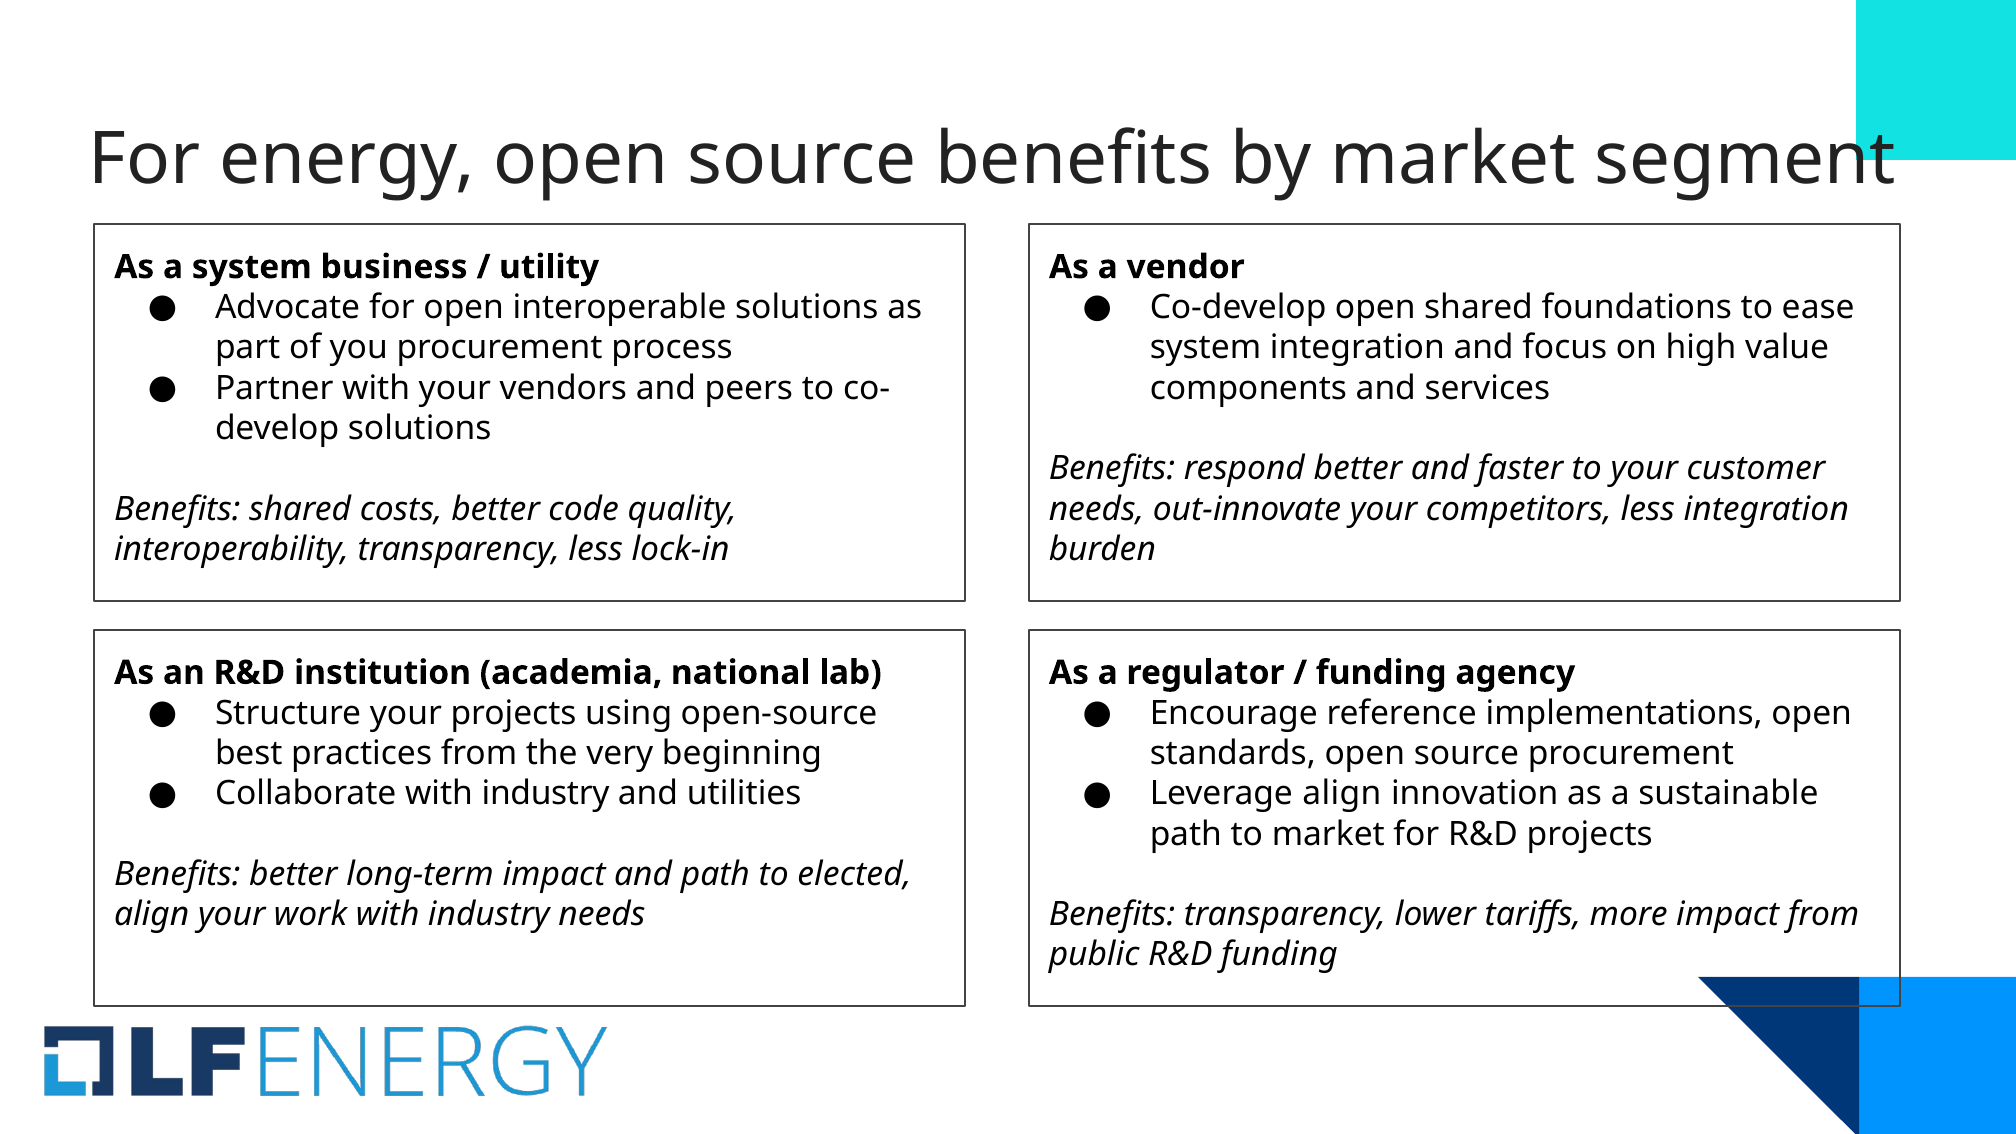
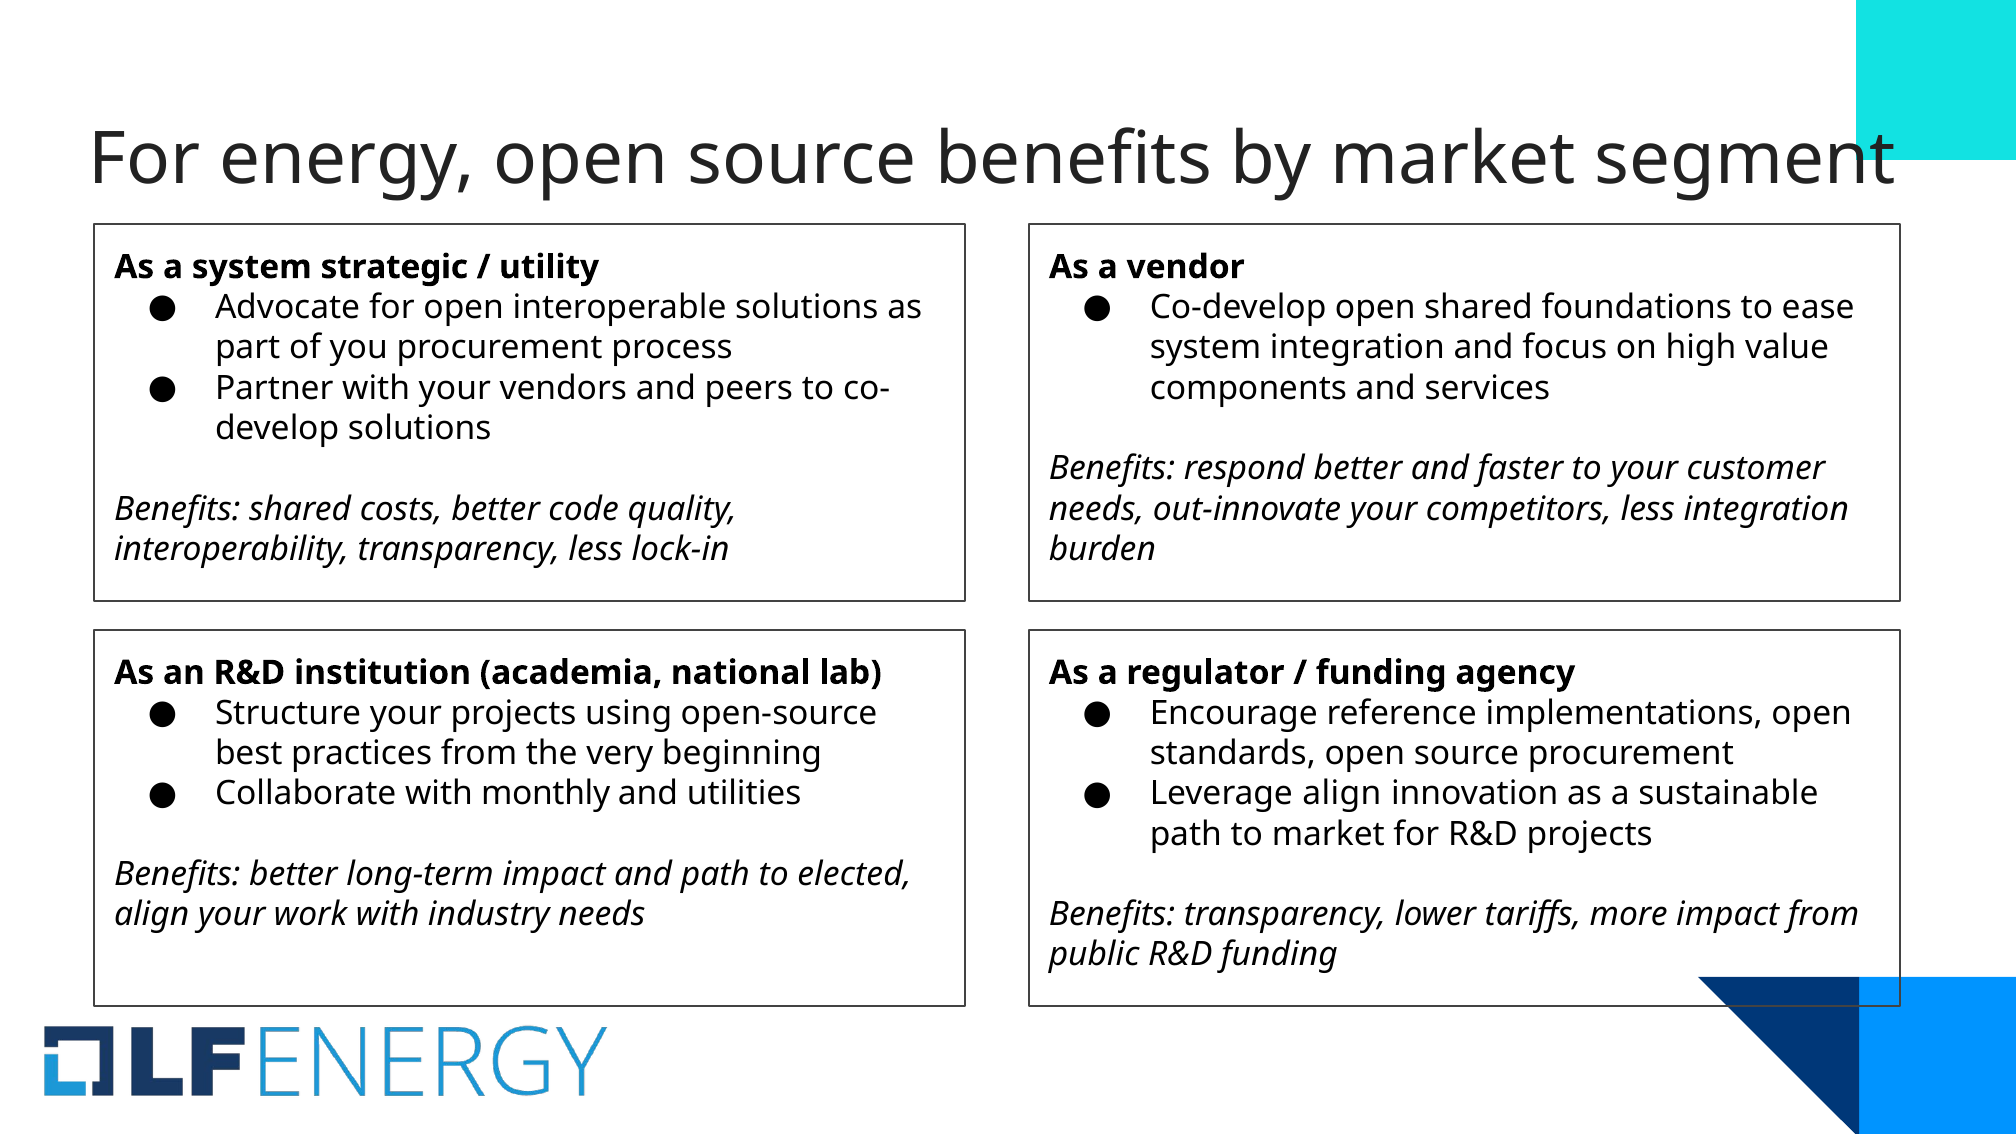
business: business -> strategic (394, 267)
Collaborate with industry: industry -> monthly (546, 794)
